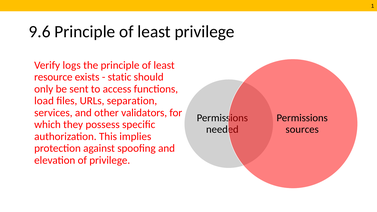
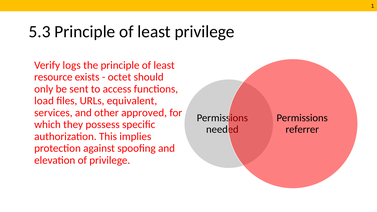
9.6: 9.6 -> 5.3 (40, 32)
static: static -> octet (119, 77)
separation: separation -> equivalent (132, 101)
validators: validators -> approved (144, 113)
sources: sources -> referrer (302, 129)
